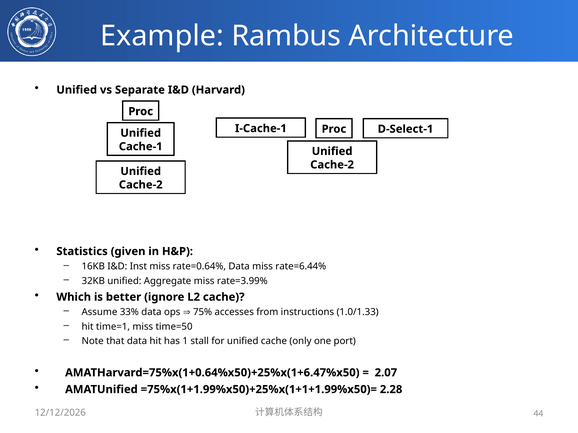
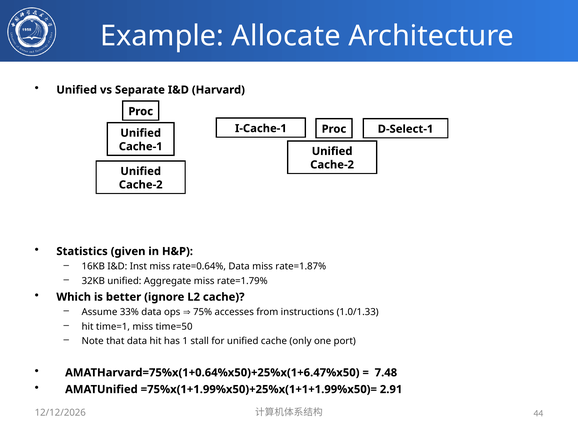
Rambus: Rambus -> Allocate (286, 36)
rate=6.44%: rate=6.44% -> rate=1.87% (301, 267)
rate=3.99%: rate=3.99% -> rate=1.79% (242, 281)
2.07: 2.07 -> 7.48 (386, 373)
2.28: 2.28 -> 2.91 (391, 390)
